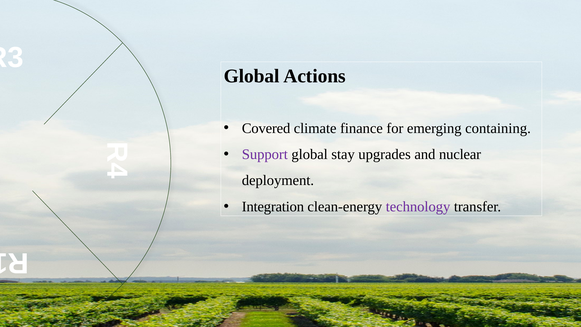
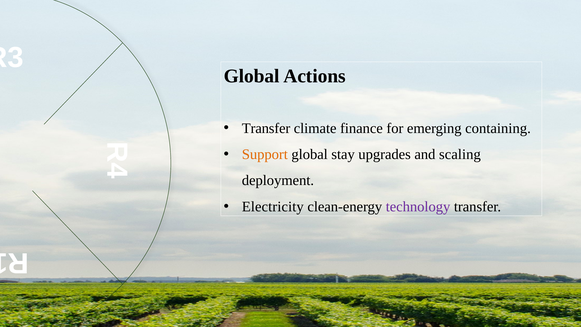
Covered: Covered -> Transfer (266, 128)
Support colour: purple -> orange (265, 154)
nuclear: nuclear -> scaling (460, 154)
Integration: Integration -> Electricity (273, 207)
